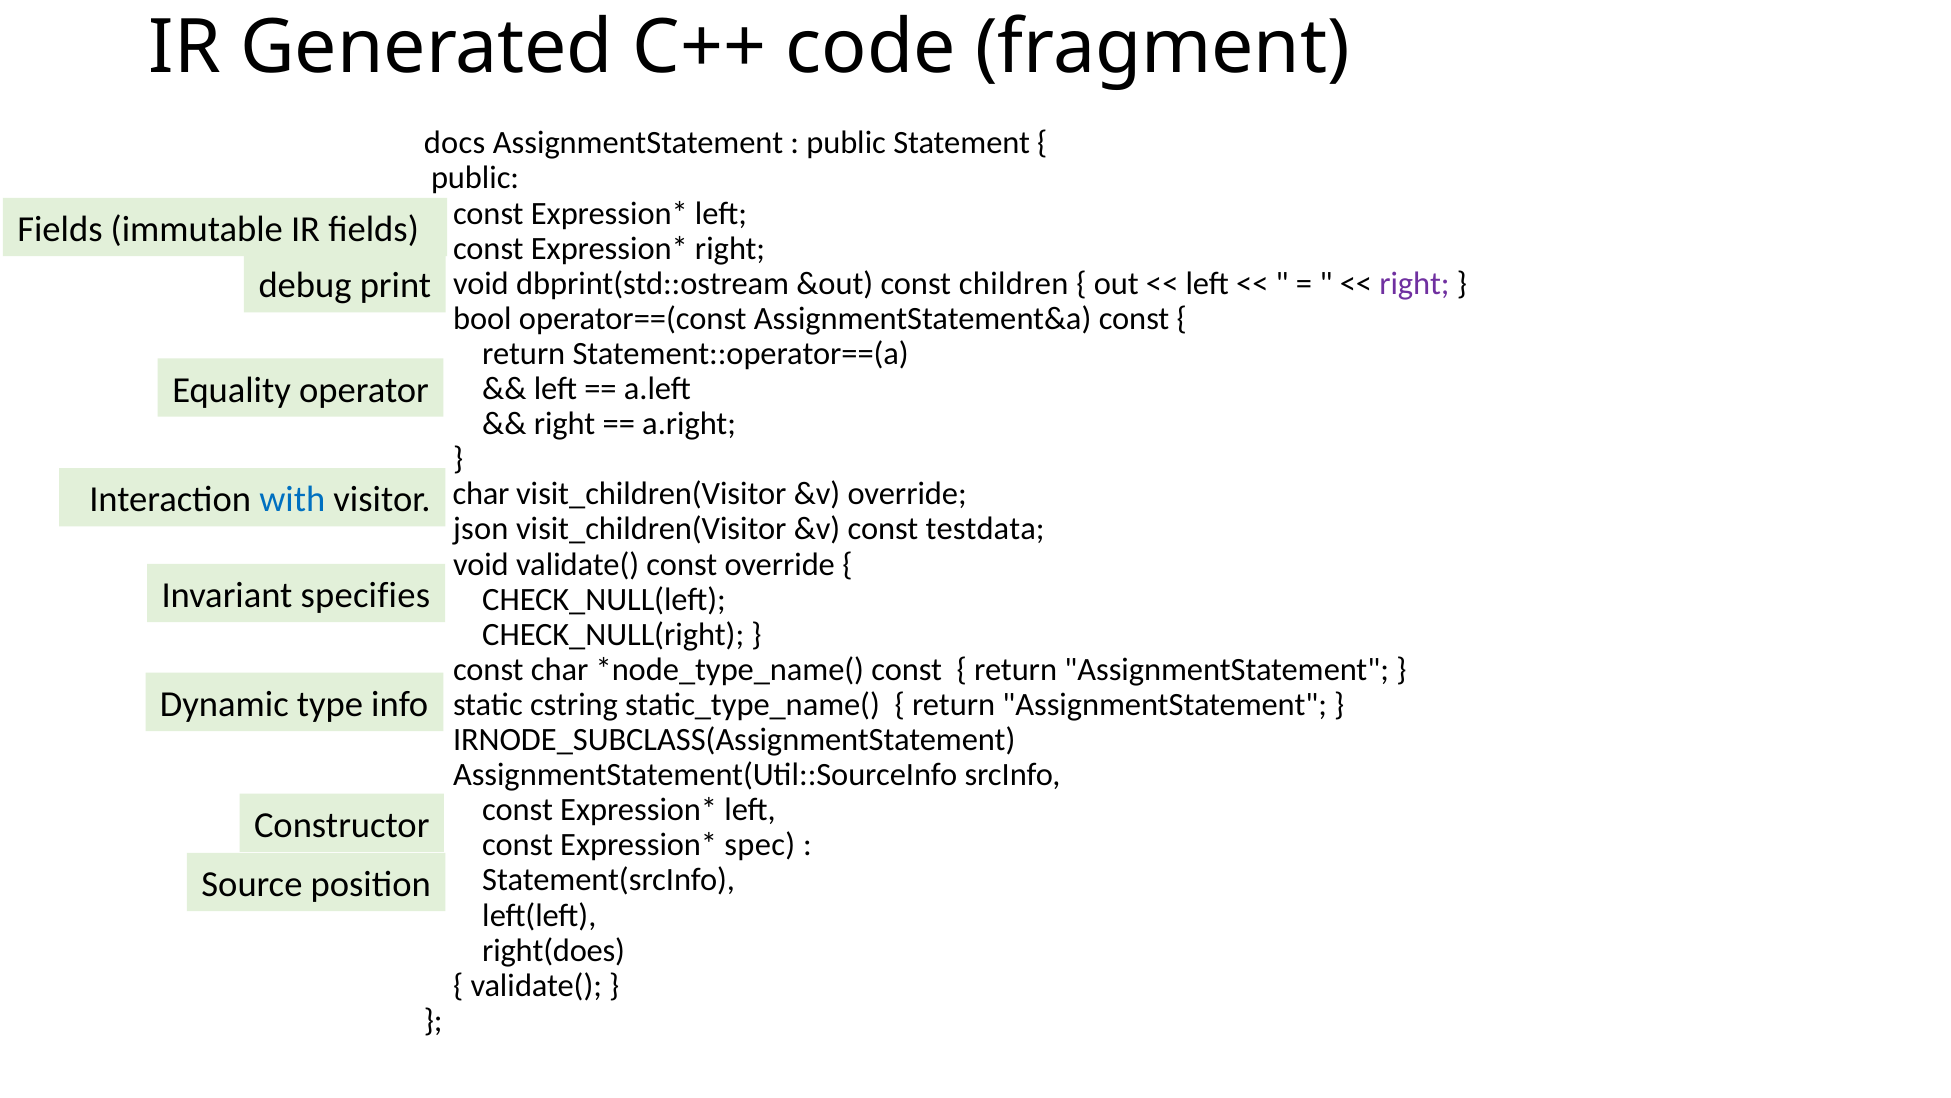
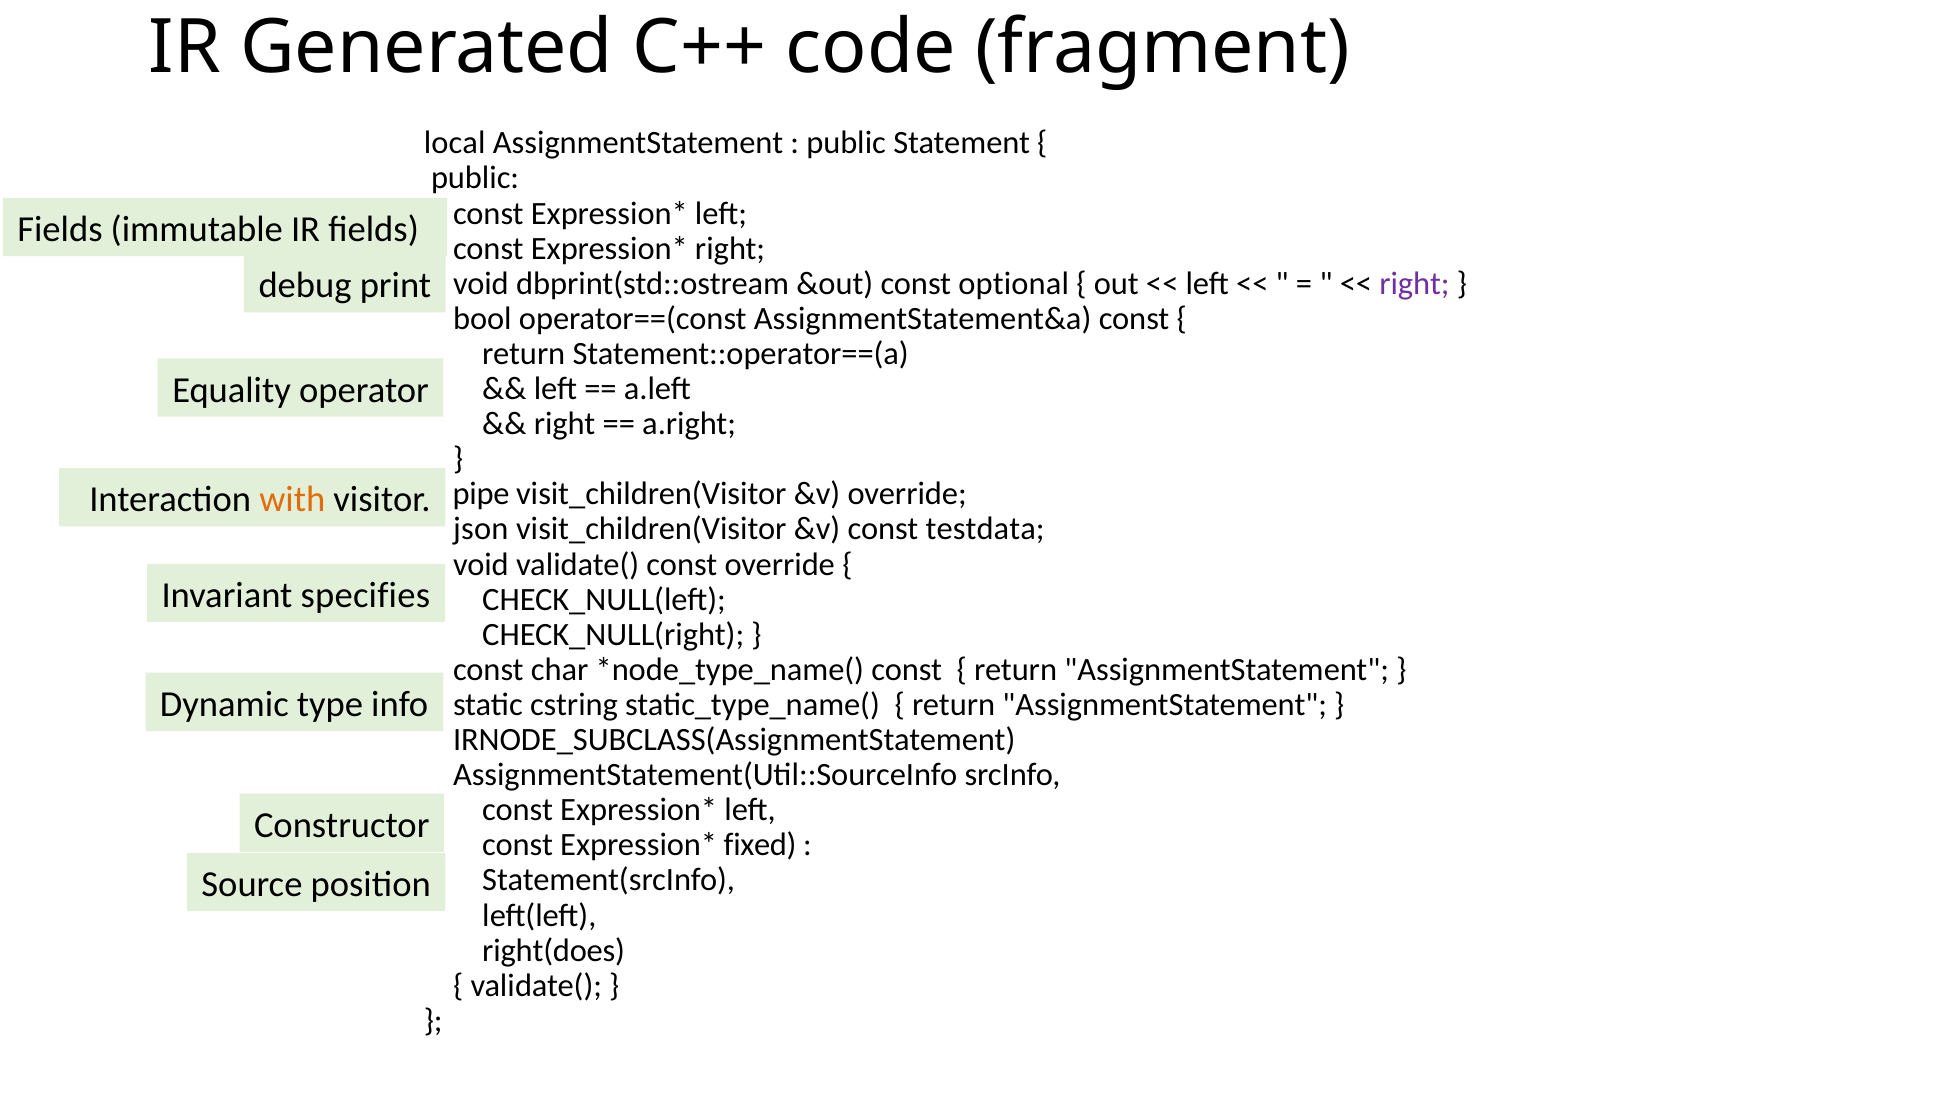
docs: docs -> local (455, 143)
children: children -> optional (1014, 283)
char: char -> pipe (481, 494)
with colour: blue -> orange (292, 499)
spec: spec -> fixed (760, 845)
